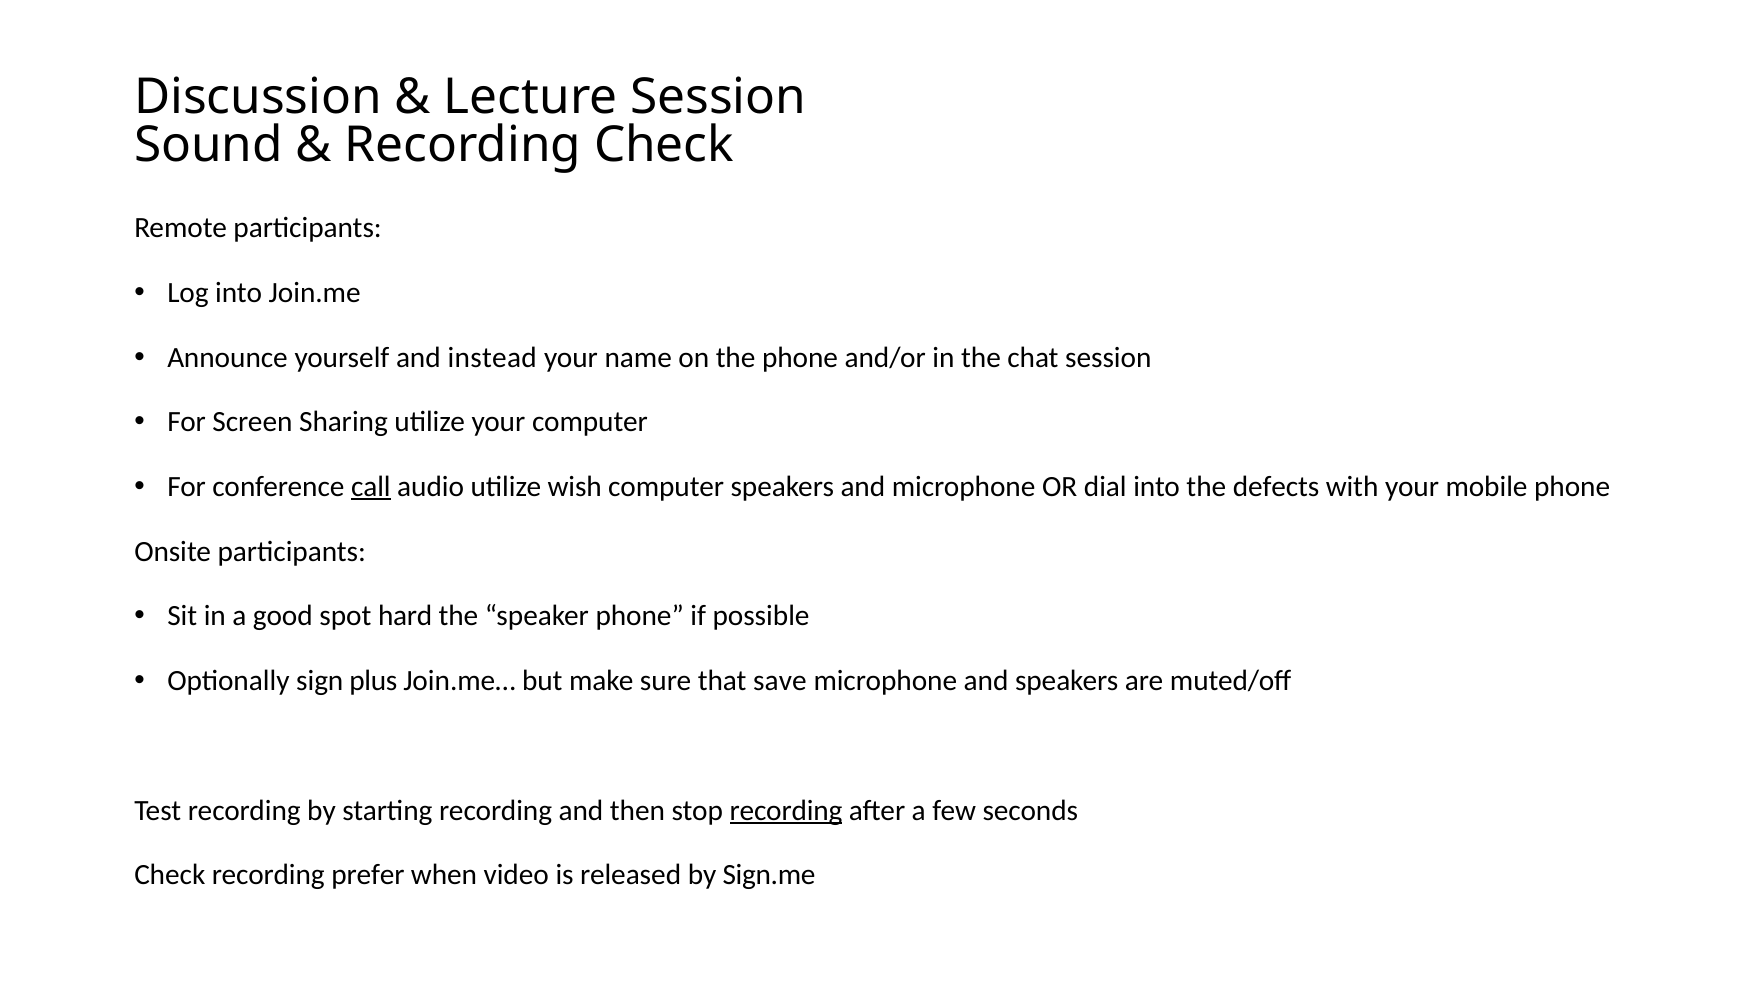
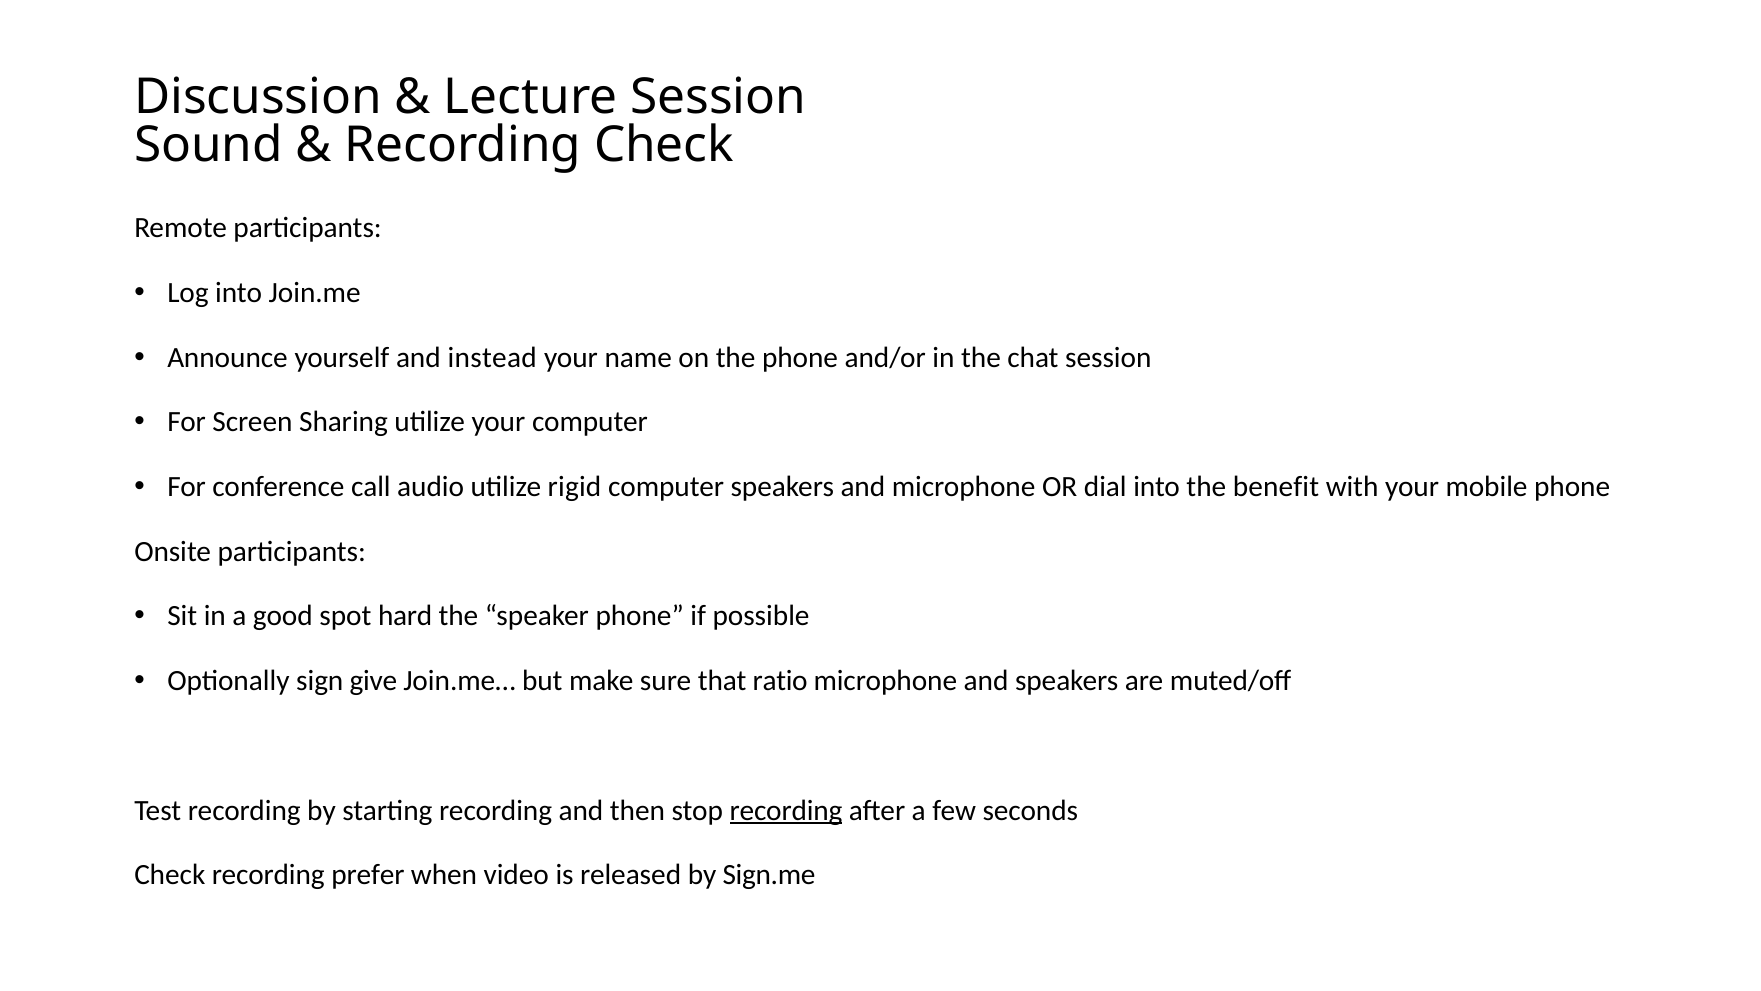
call underline: present -> none (371, 487)
wish: wish -> rigid (575, 487)
defects: defects -> benefit (1276, 487)
plus: plus -> give (373, 681)
save: save -> ratio (780, 681)
